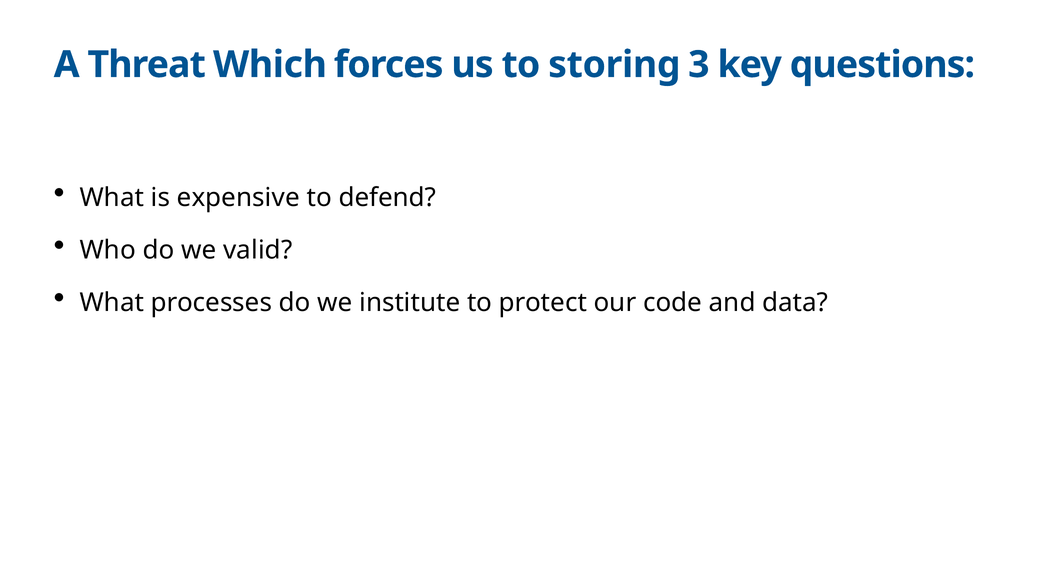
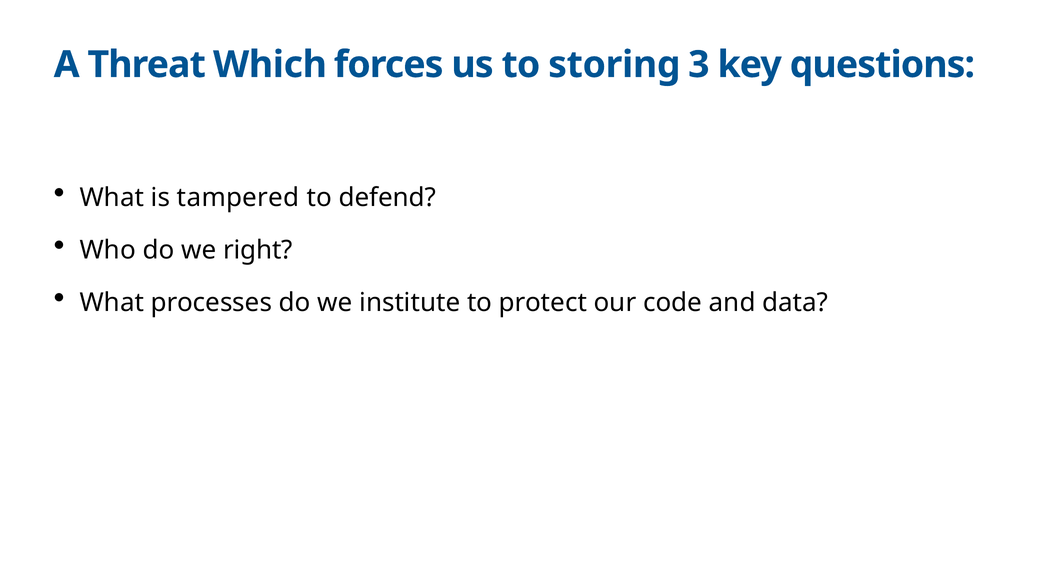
expensive: expensive -> tampered (238, 198)
valid: valid -> right (258, 250)
